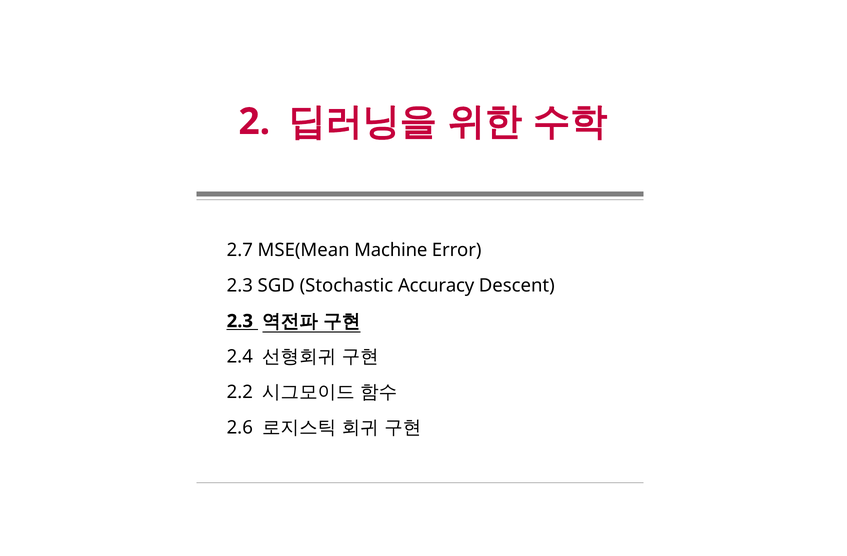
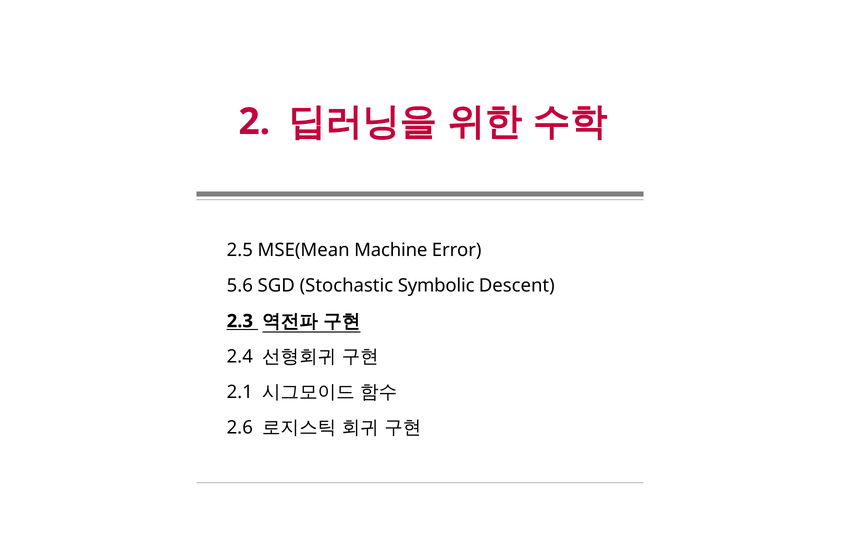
2.7: 2.7 -> 2.5 (240, 250)
2.3: 2.3 -> 5.6 (240, 286)
Accuracy: Accuracy -> Symbolic (436, 286)
2.2: 2.2 -> 2.1 (240, 392)
